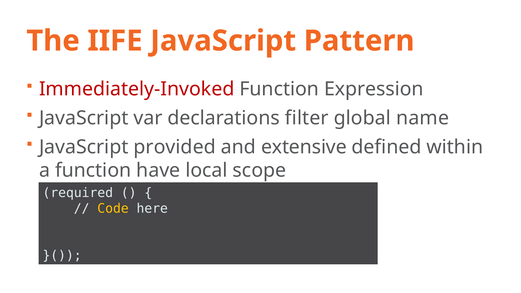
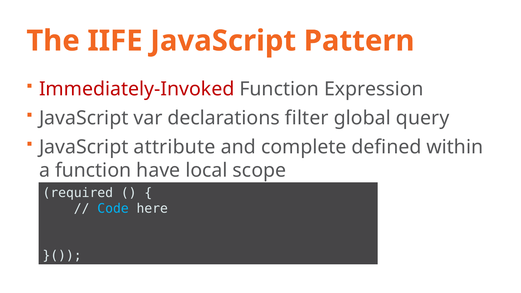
name: name -> query (423, 118)
provided: provided -> attribute (175, 147)
extensive: extensive -> complete (304, 147)
Code colour: yellow -> light blue (113, 209)
